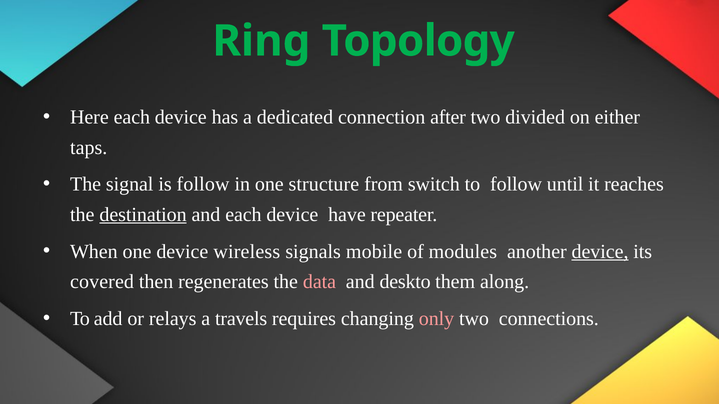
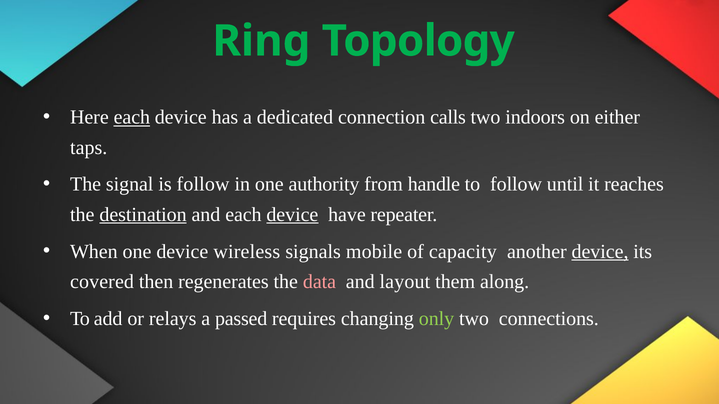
each underline: none -> present (132, 117)
after: after -> calls (448, 117)
divided: divided -> indoors (535, 117)
structure: structure -> authority (324, 185)
switch: switch -> handle (434, 185)
device underline: none -> present (292, 215)
modules: modules -> capacity (463, 252)
deskto: deskto -> layout (405, 282)
travels: travels -> passed (241, 319)
only colour: pink -> light green (437, 319)
